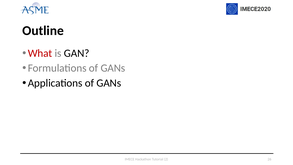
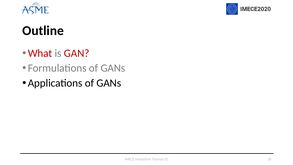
GAN colour: black -> red (77, 53)
